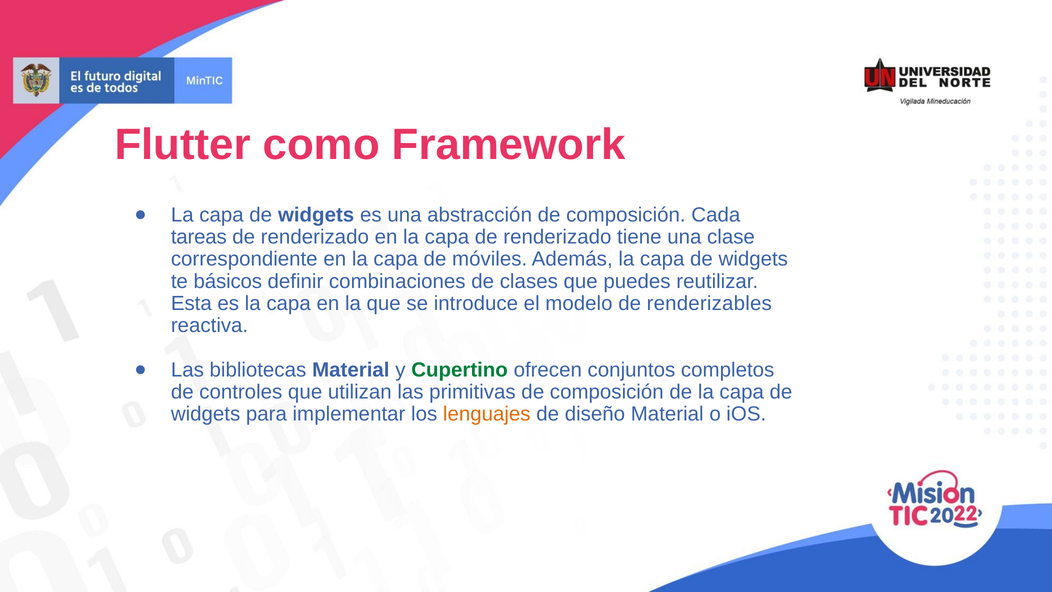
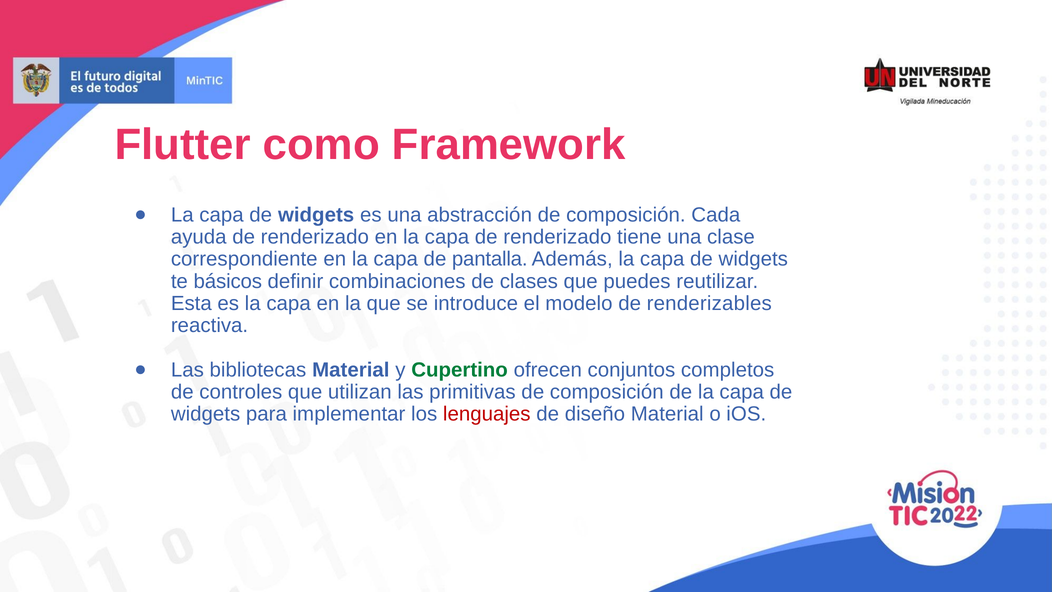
tareas: tareas -> ayuda (199, 237)
móviles: móviles -> pantalla (490, 259)
lenguajes colour: orange -> red (487, 414)
